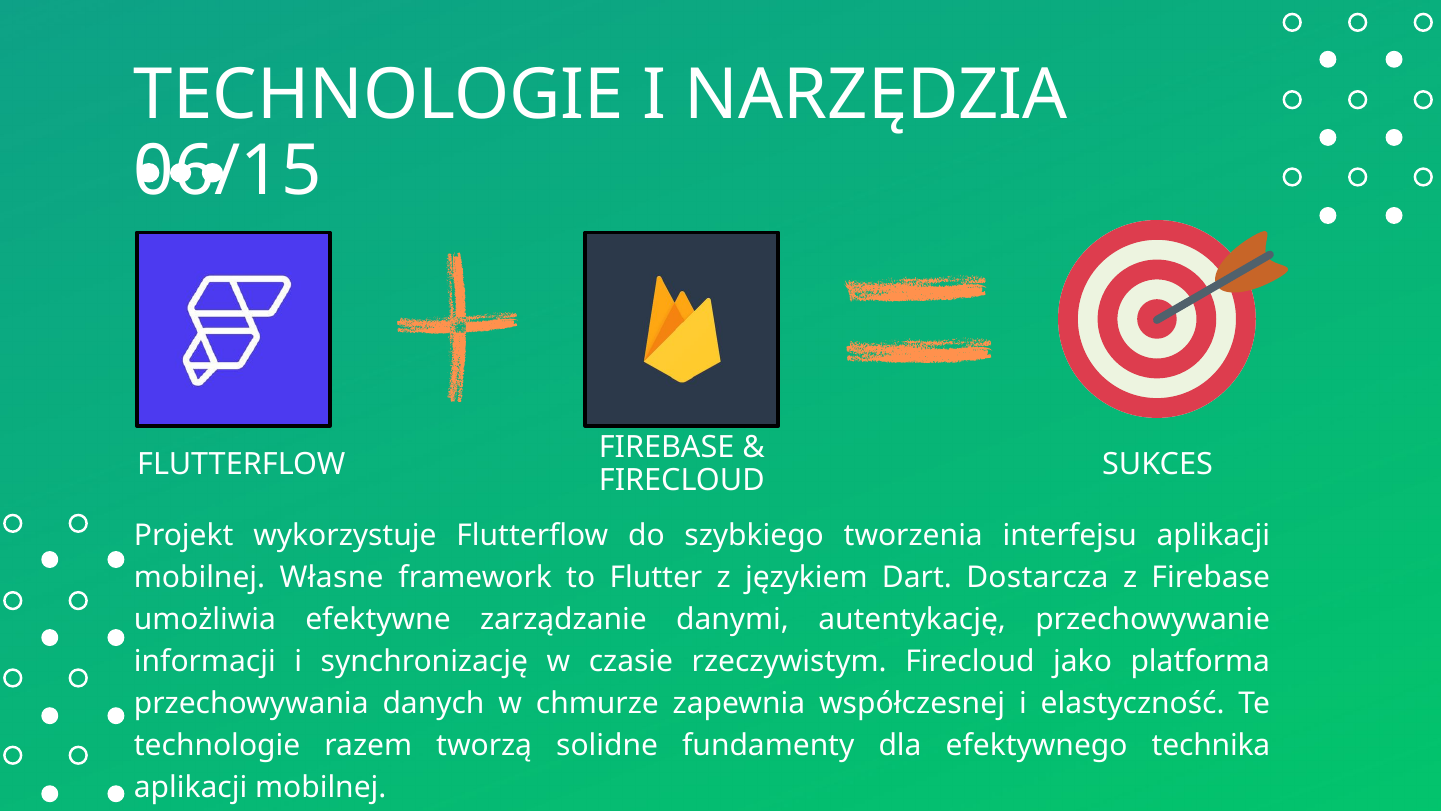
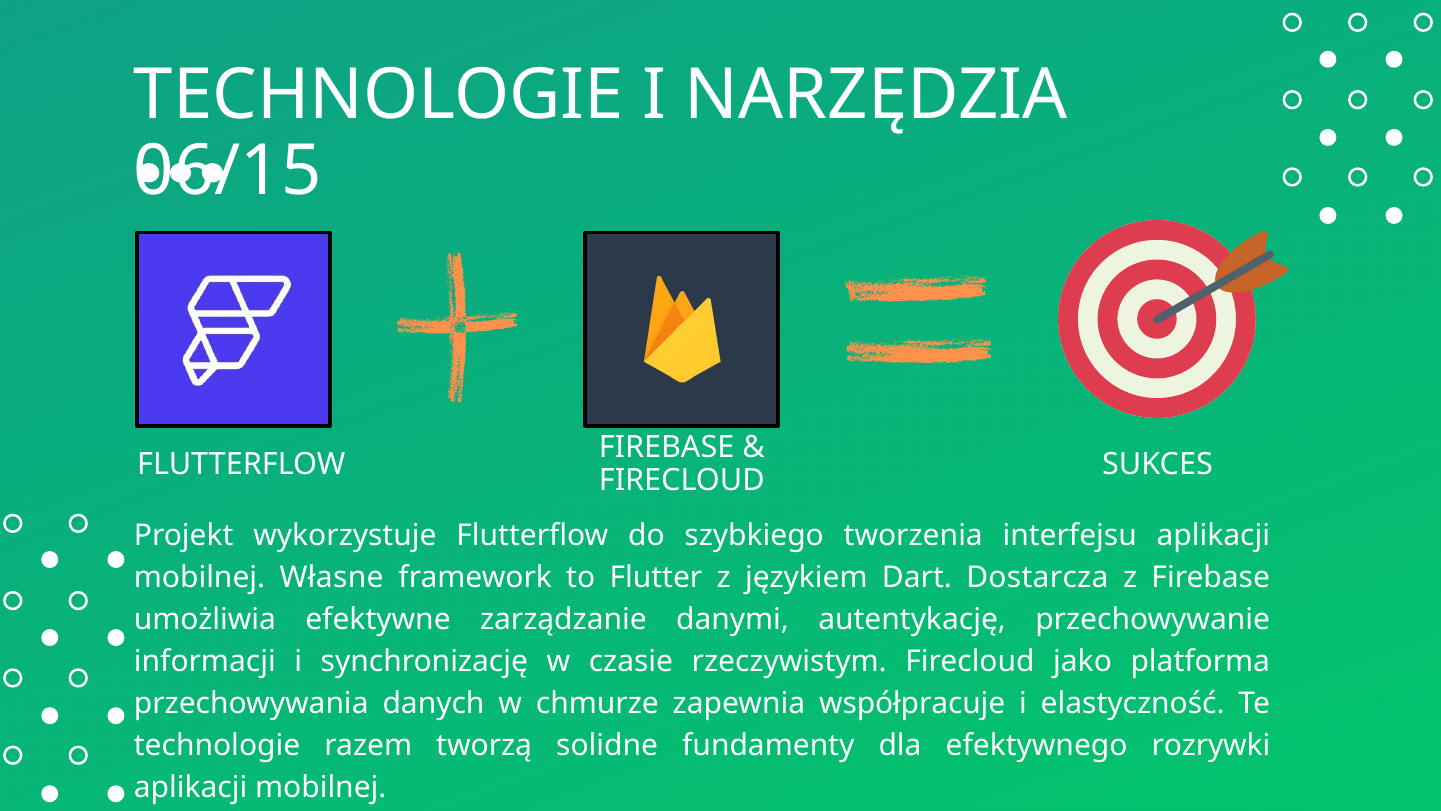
współczesnej: współczesnej -> współpracuje (912, 703)
technika: technika -> rozrywki (1211, 745)
